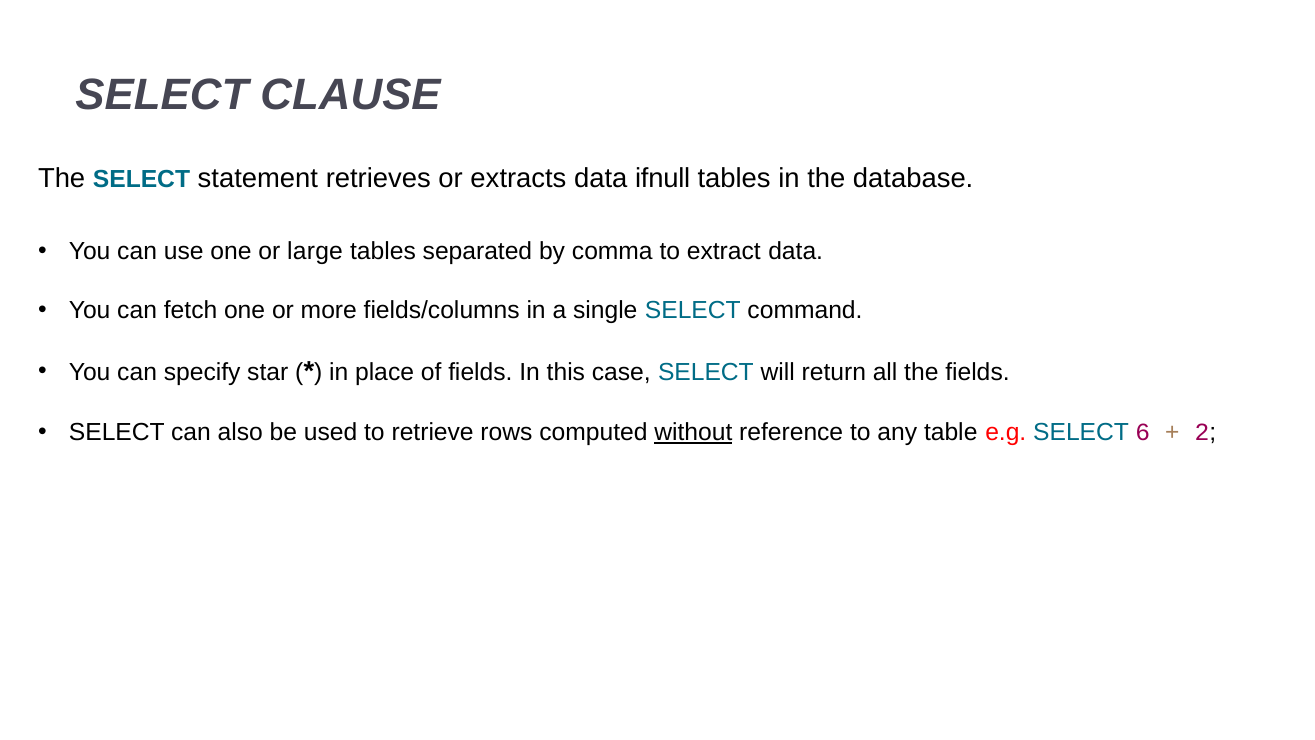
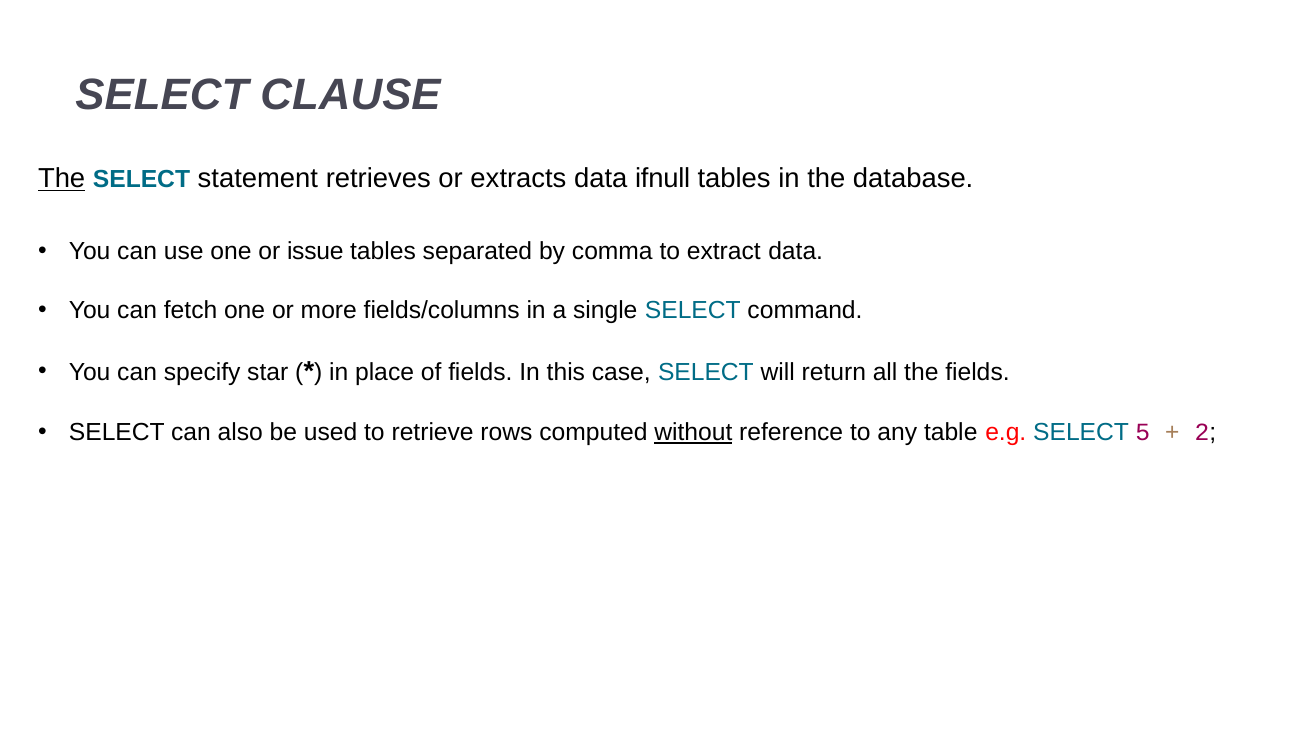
The underline: none -> present (62, 179)
large: large -> issue (315, 251)
6: 6 -> 5 (1143, 432)
